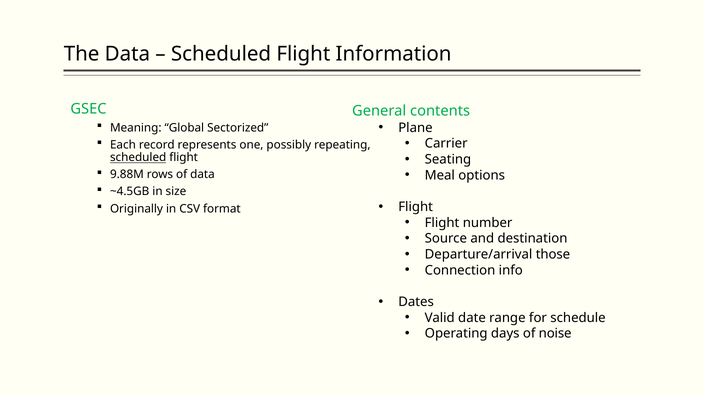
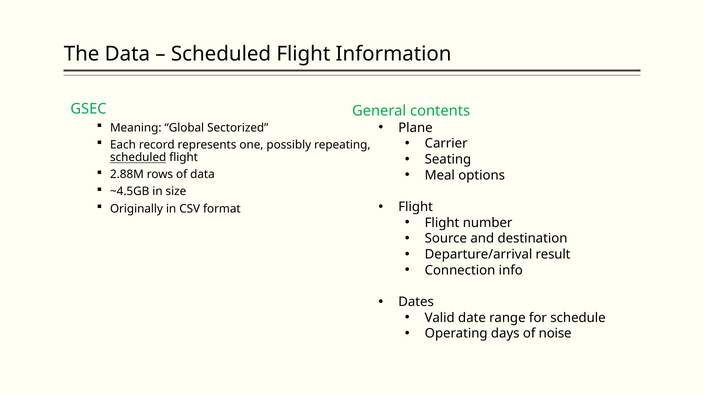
9.88M: 9.88M -> 2.88M (127, 175)
those: those -> result (553, 254)
